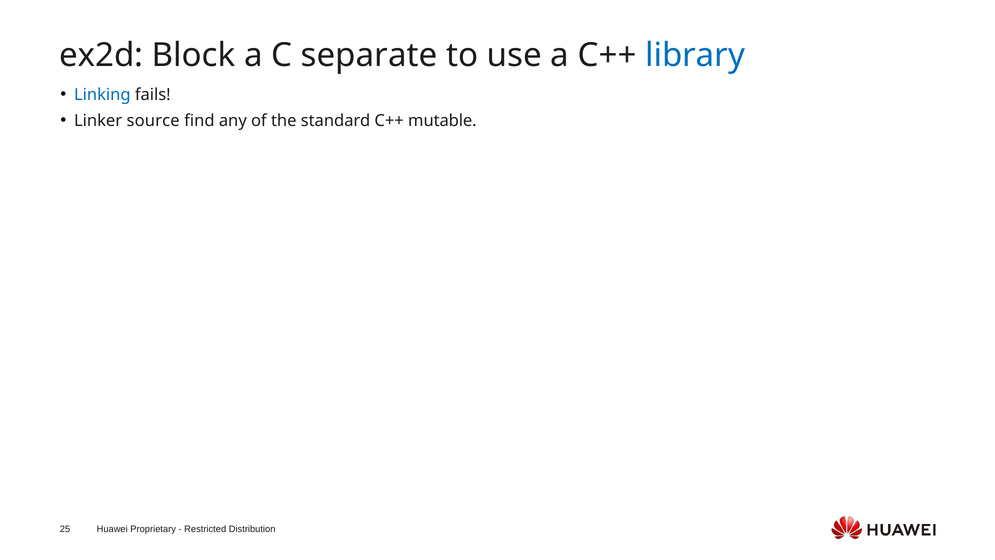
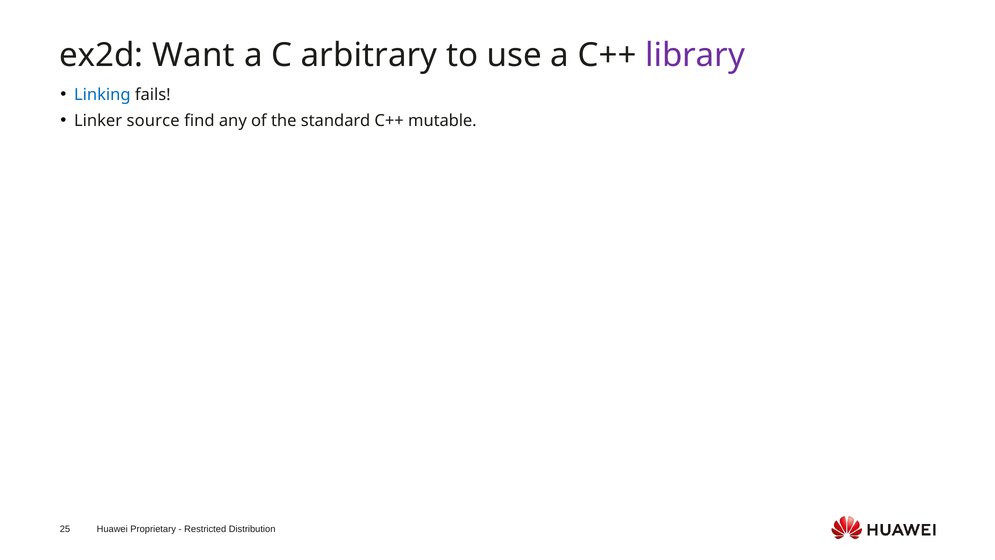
Block: Block -> Want (193, 55)
separate: separate -> arbitrary (369, 55)
library colour: blue -> purple (695, 55)
